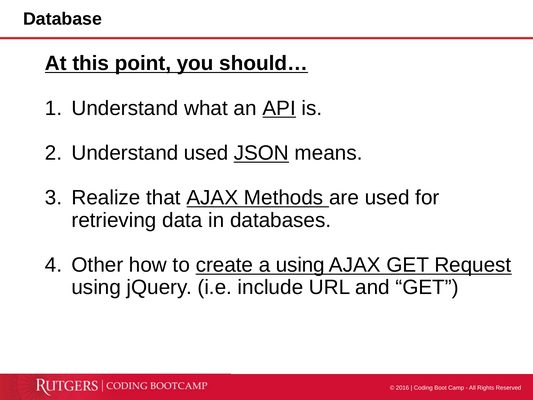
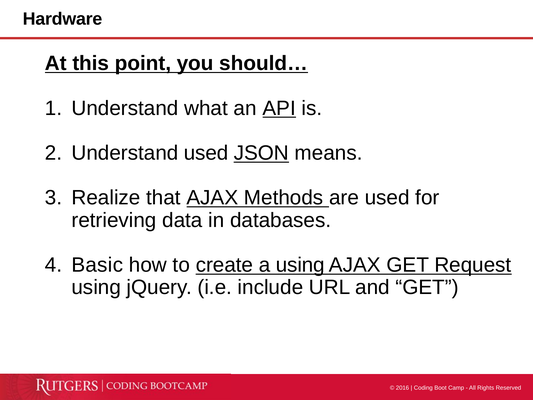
Database: Database -> Hardware (63, 19)
Other: Other -> Basic (97, 265)
